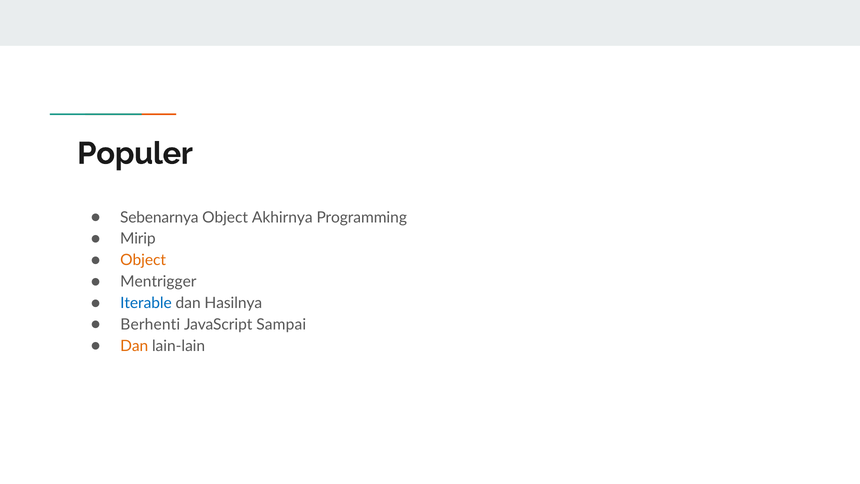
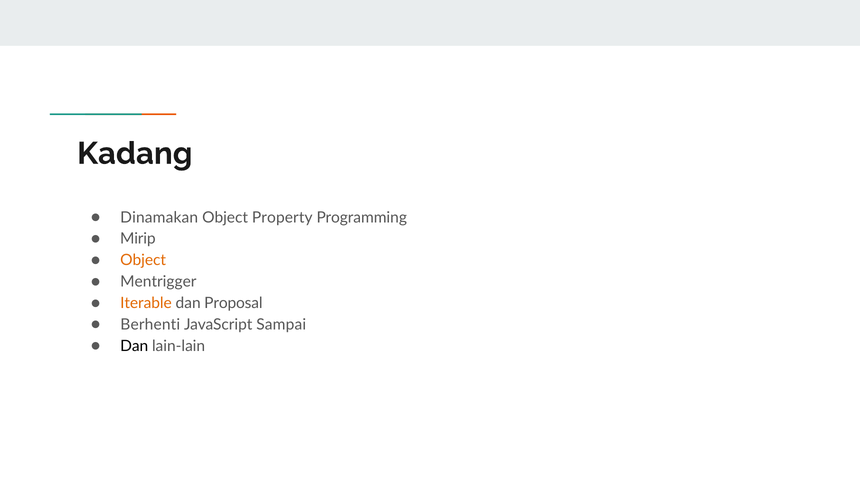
Populer: Populer -> Kadang (135, 153)
Sebenarnya: Sebenarnya -> Dinamakan (159, 217)
Akhirnya: Akhirnya -> Property (282, 217)
Iterable colour: blue -> orange (146, 303)
Hasilnya: Hasilnya -> Proposal (233, 303)
Dan colour: orange -> black (134, 346)
